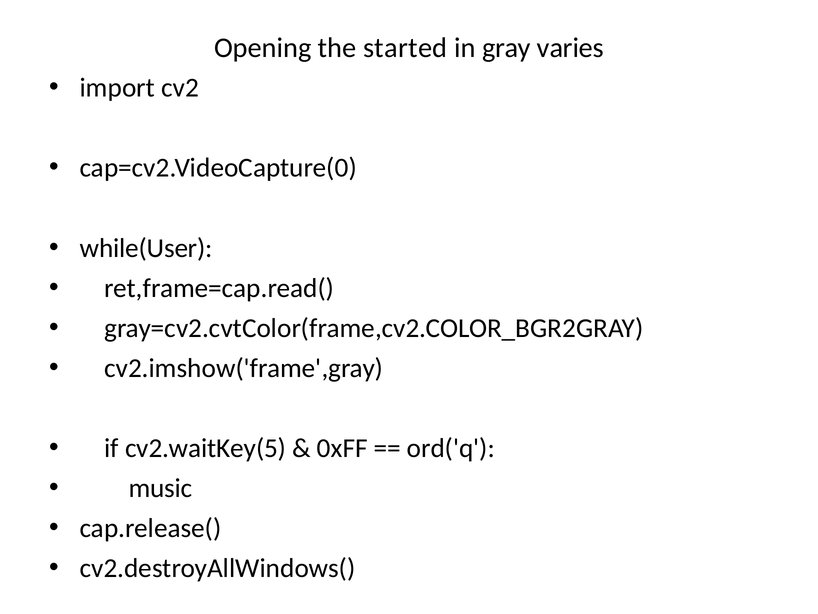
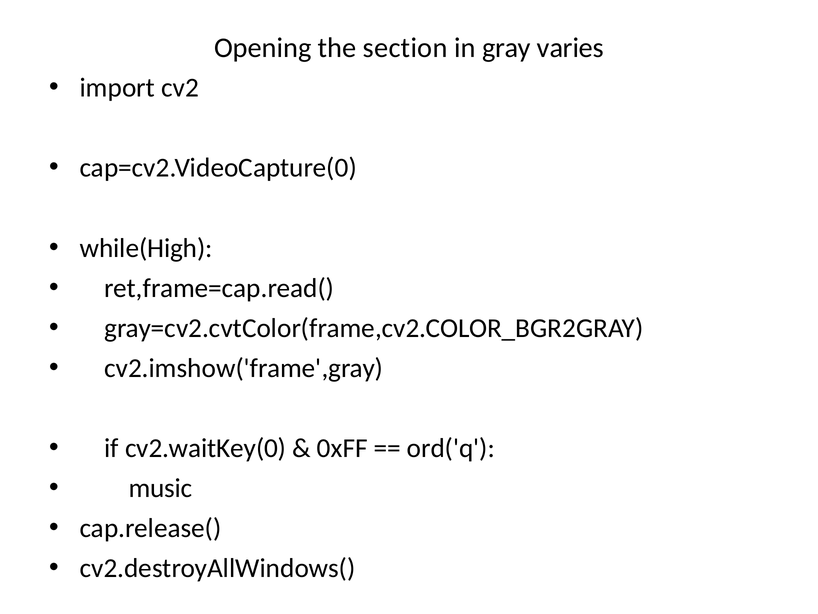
started: started -> section (405, 48)
while(User: while(User -> while(High (146, 248)
cv2.waitKey(5: cv2.waitKey(5 -> cv2.waitKey(0 (206, 448)
